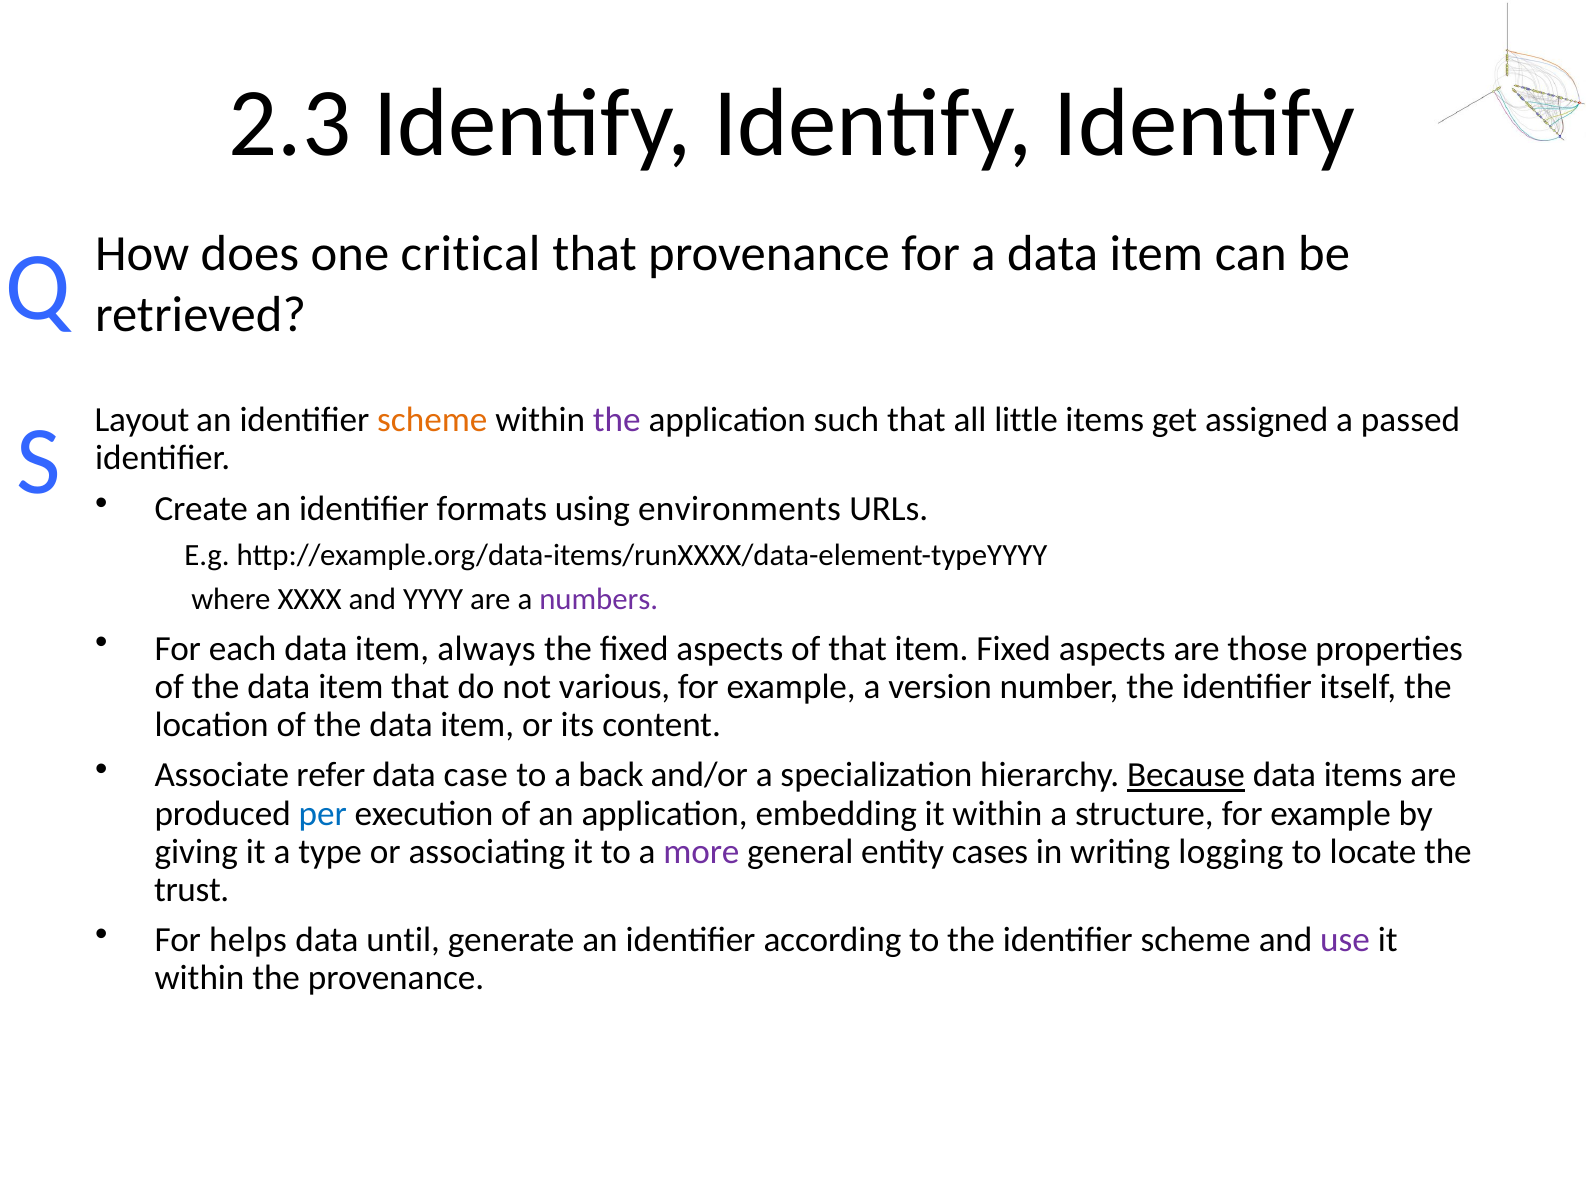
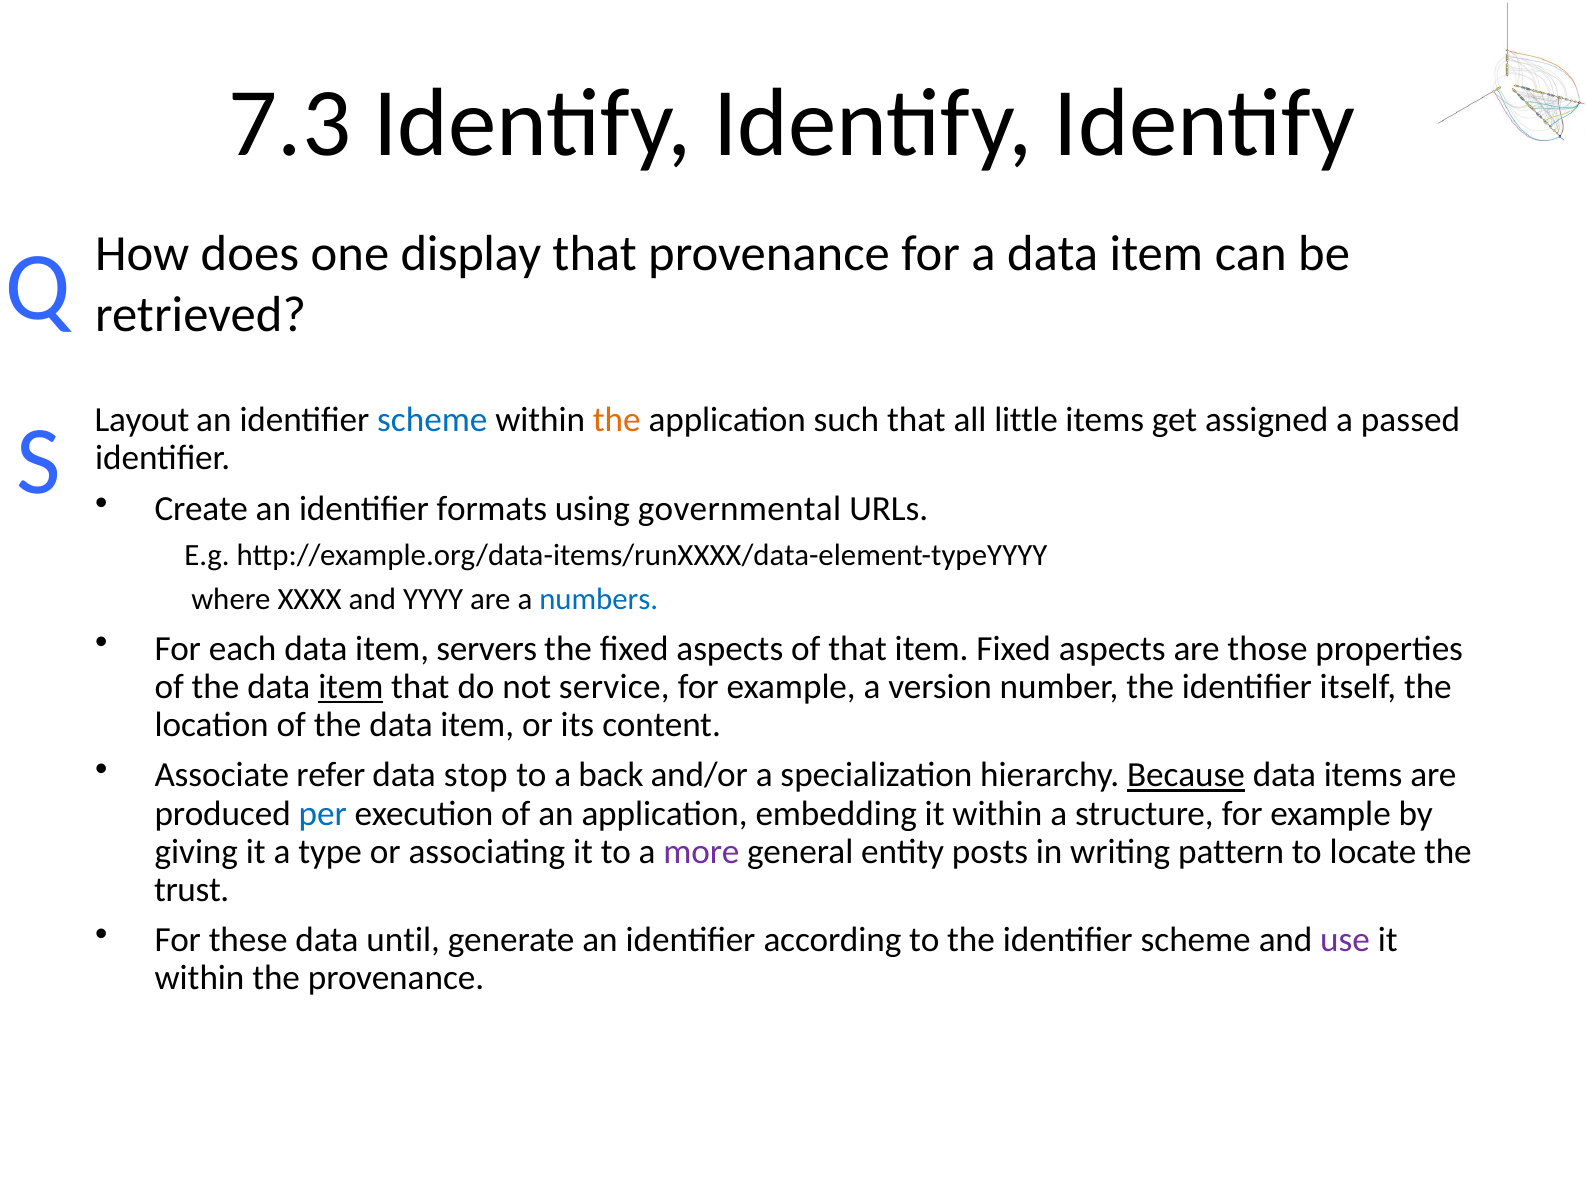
2.3: 2.3 -> 7.3 (290, 123)
critical: critical -> display (471, 254)
scheme colour: orange -> blue (432, 420)
the colour: purple -> orange (617, 420)
environments: environments -> governmental (740, 509)
numbers colour: purple -> blue (599, 599)
always: always -> servers (487, 648)
item underline: none -> present (351, 686)
various: various -> service (614, 686)
case: case -> stop (476, 775)
cases: cases -> posts (990, 851)
logging: logging -> pattern (1231, 851)
helps: helps -> these (248, 940)
